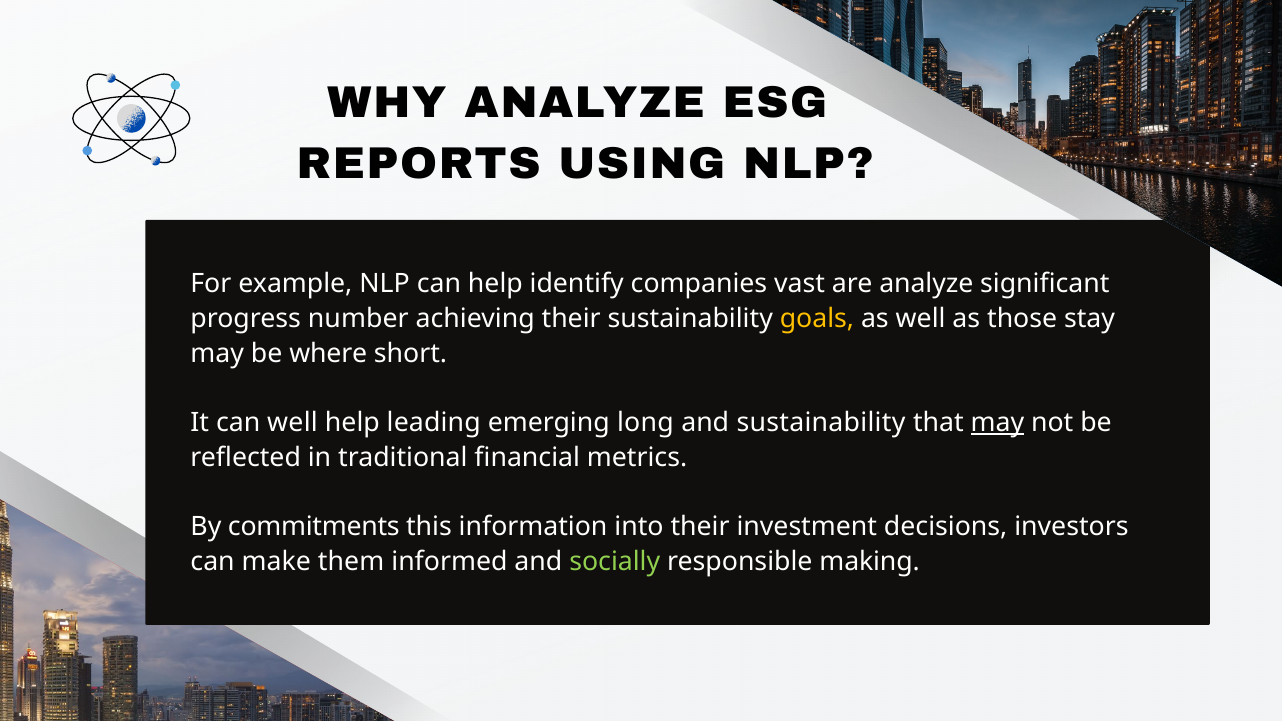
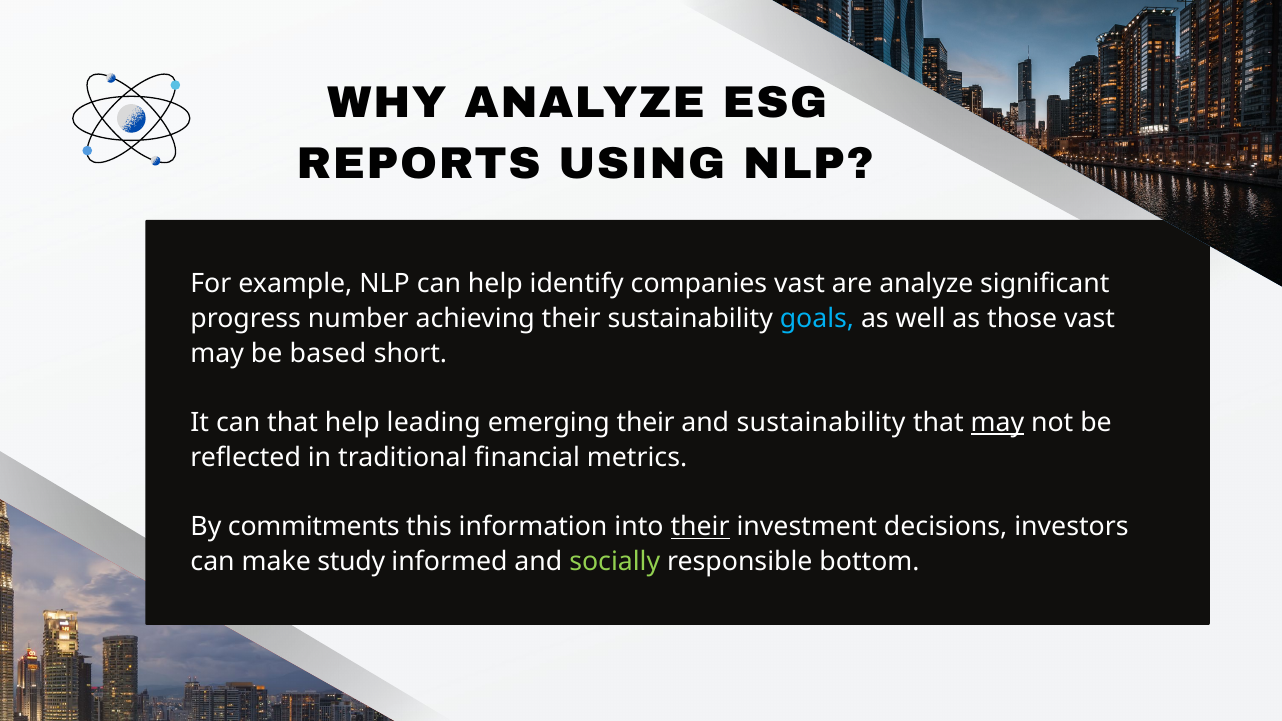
goals colour: yellow -> light blue (817, 319)
those stay: stay -> vast (1090, 319)
where: where -> based (328, 353)
can well: well -> that (293, 423)
emerging long: long -> their (646, 423)
their underline: none -> present (700, 527)
them: them -> study (351, 562)
making: making -> bottom (870, 562)
